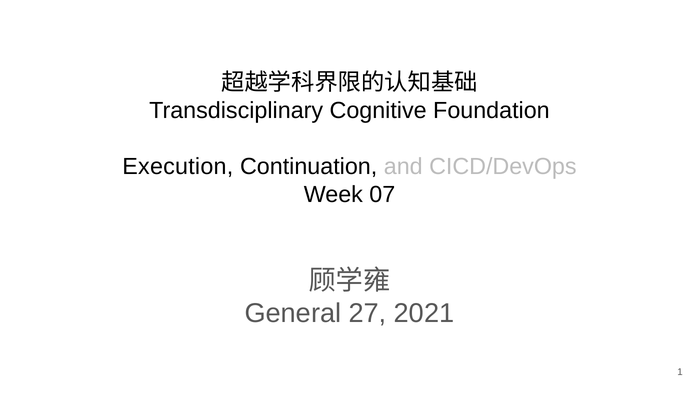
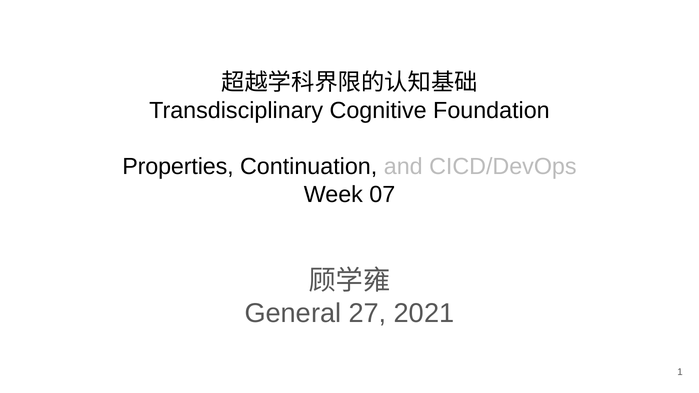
Execution: Execution -> Properties (178, 167)
